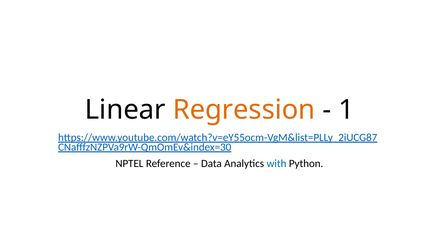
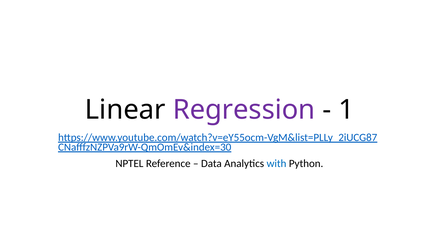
Regression colour: orange -> purple (244, 110)
